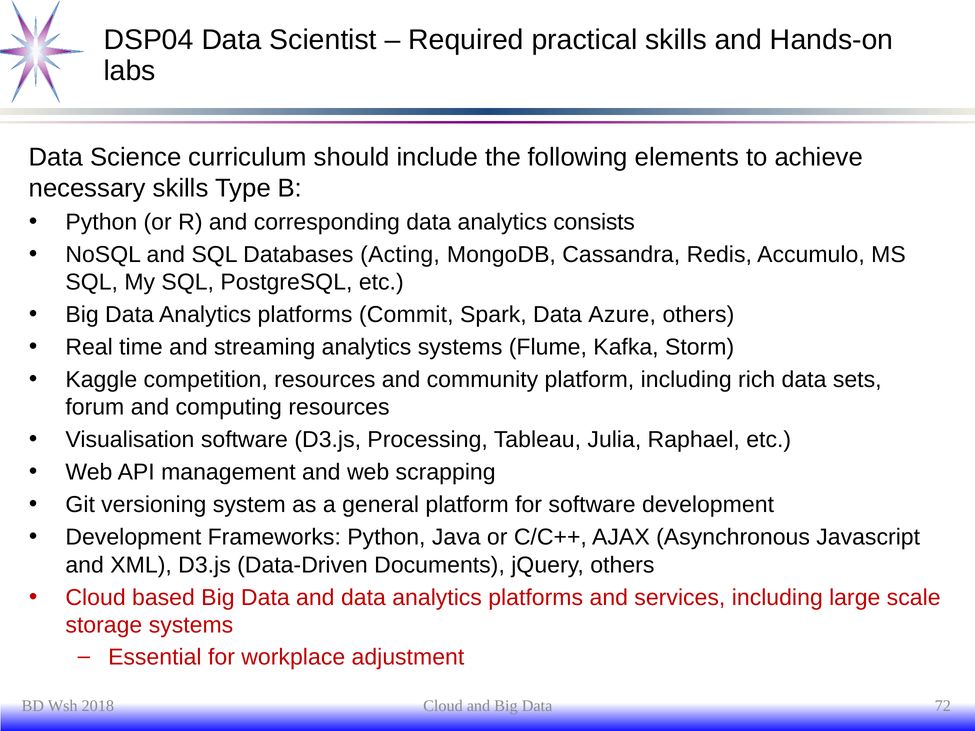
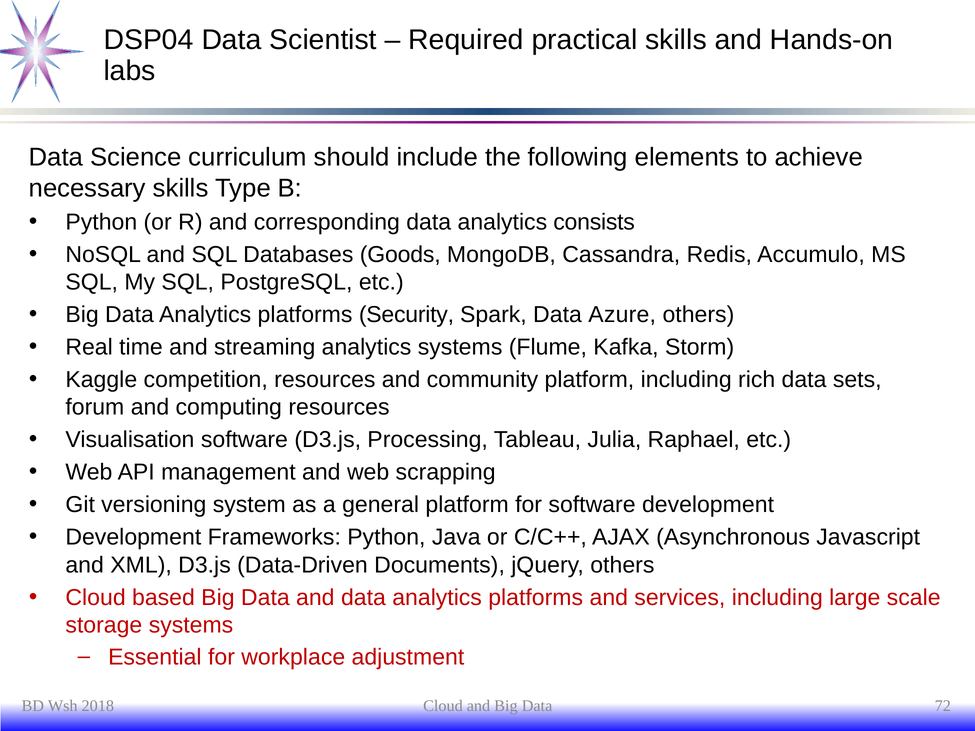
Acting: Acting -> Goods (400, 255)
Commit: Commit -> Security (406, 315)
